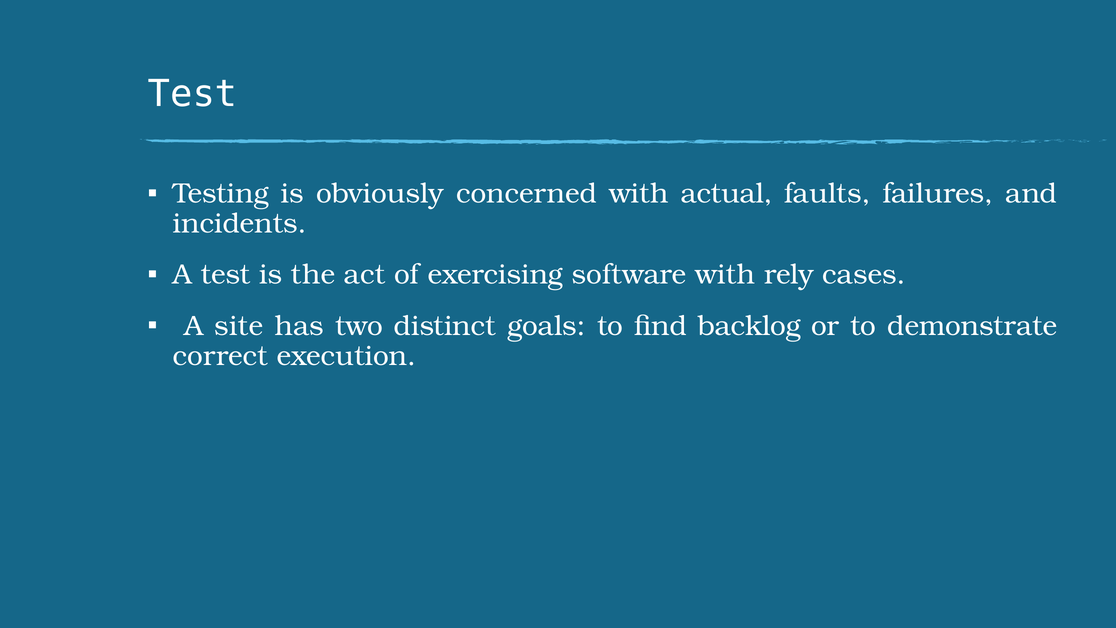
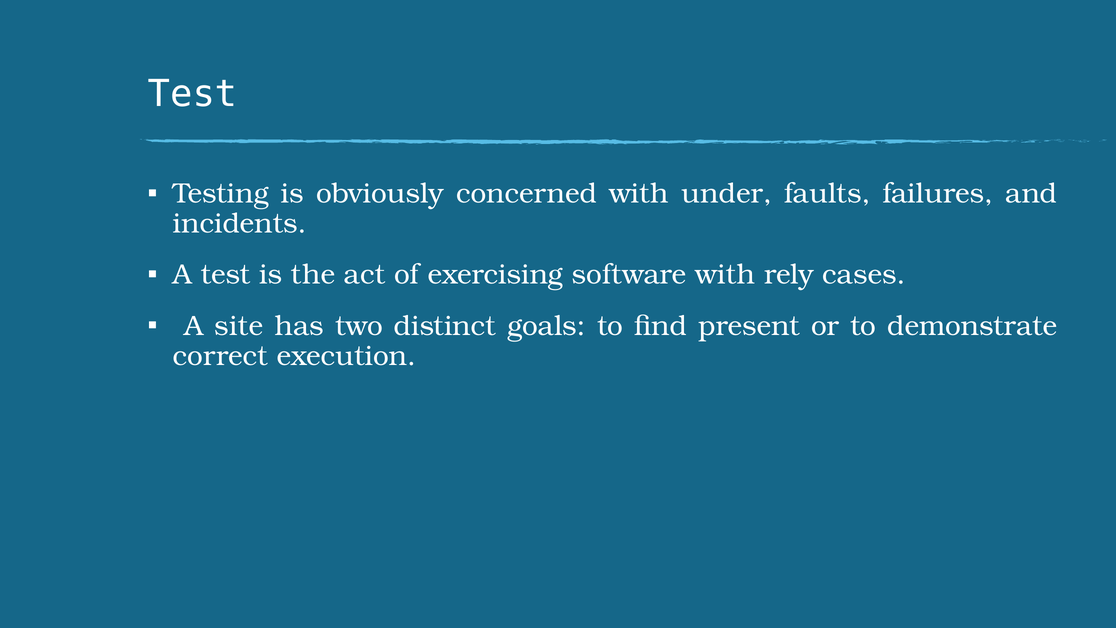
actual: actual -> under (727, 194)
backlog: backlog -> present (749, 326)
